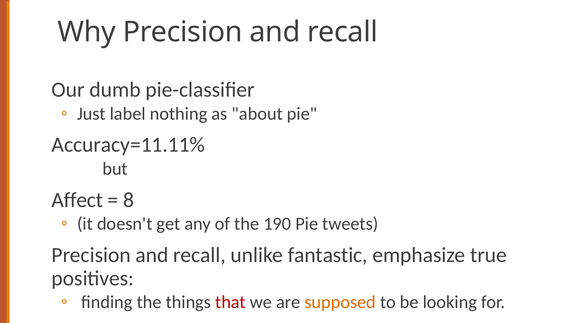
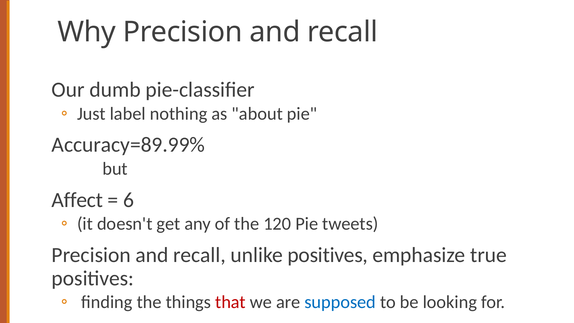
Accuracy=11.11%: Accuracy=11.11% -> Accuracy=89.99% (128, 145)
8: 8 -> 6 (129, 200)
190: 190 -> 120 (277, 224)
unlike fantastic: fantastic -> positives (328, 255)
supposed colour: orange -> blue (340, 302)
